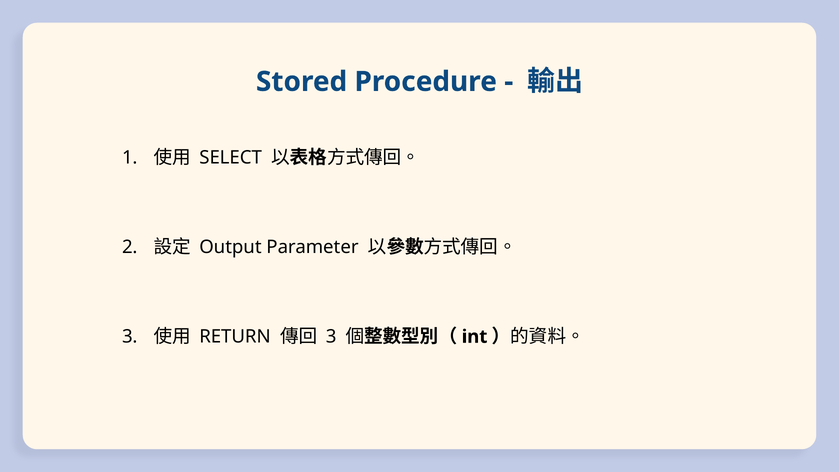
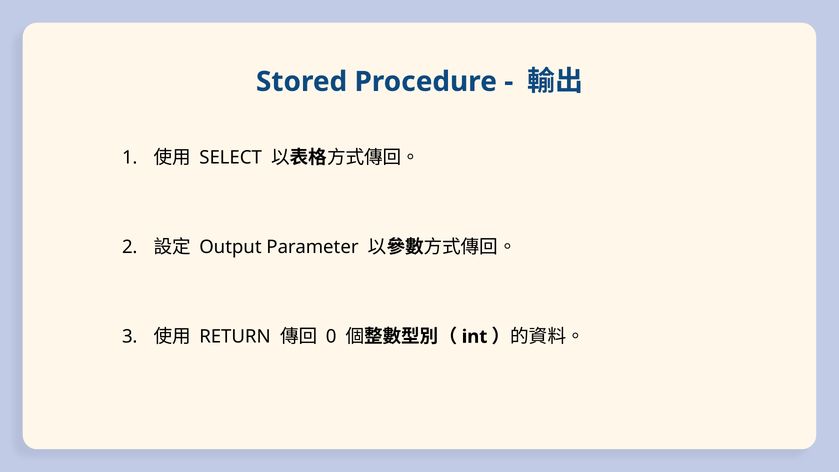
3: 3 -> 0 (331, 337)
